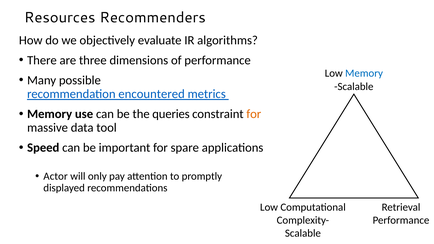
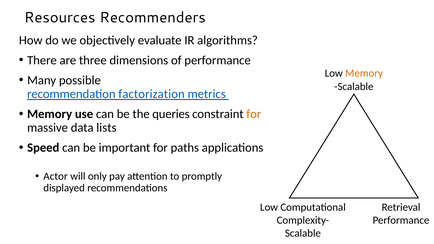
Memory colour: blue -> orange (364, 73)
encountered: encountered -> factorization (152, 94)
tool: tool -> lists (106, 128)
spare: spare -> paths (185, 148)
